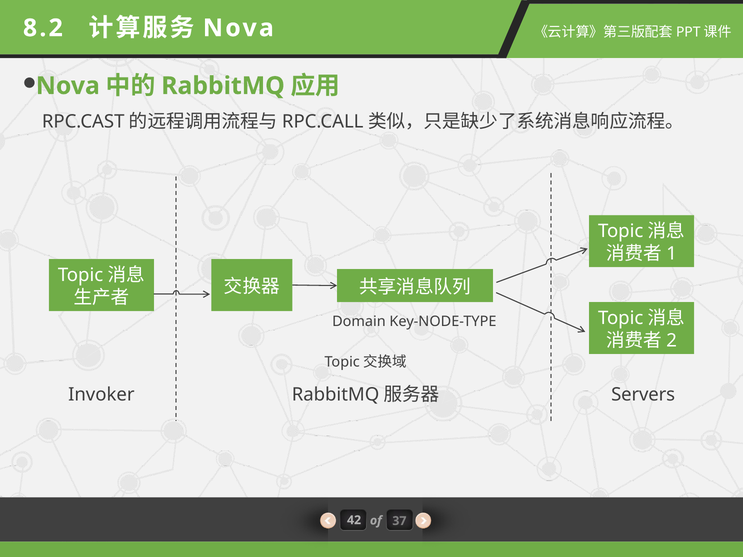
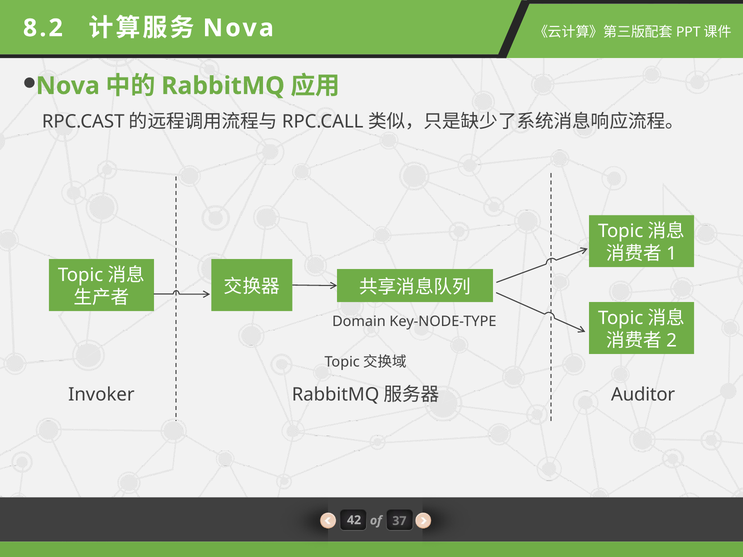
Servers: Servers -> Auditor (643, 395)
